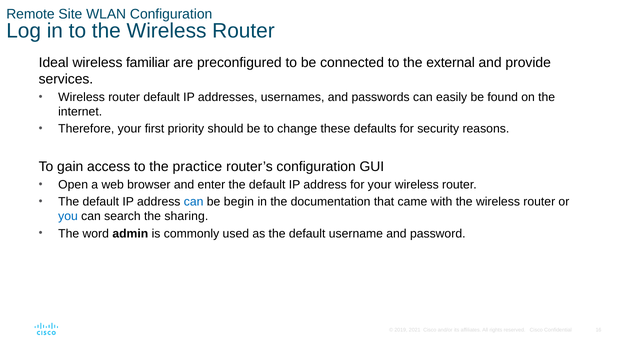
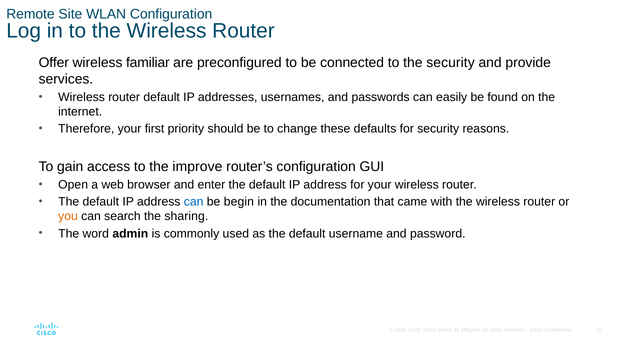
Ideal: Ideal -> Offer (54, 62)
the external: external -> security (451, 62)
practice: practice -> improve (197, 167)
you colour: blue -> orange (68, 216)
